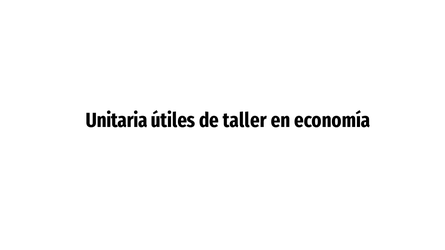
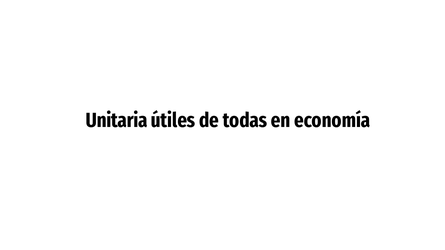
taller: taller -> todas (245, 121)
